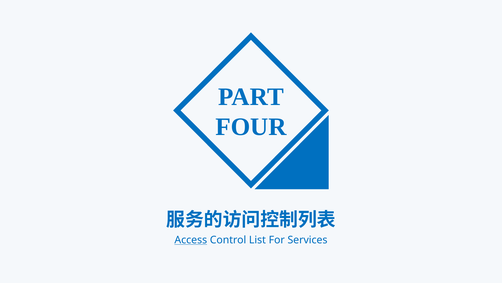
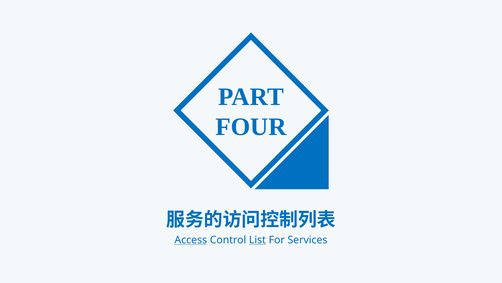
List underline: none -> present (257, 239)
